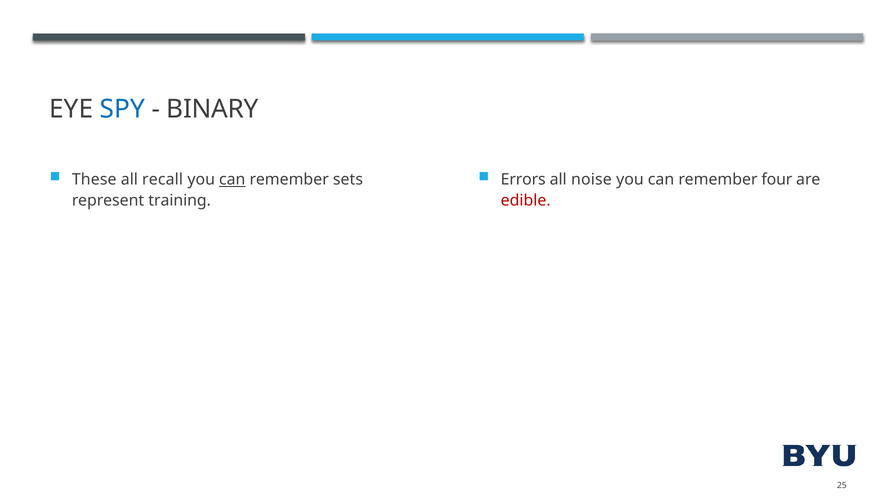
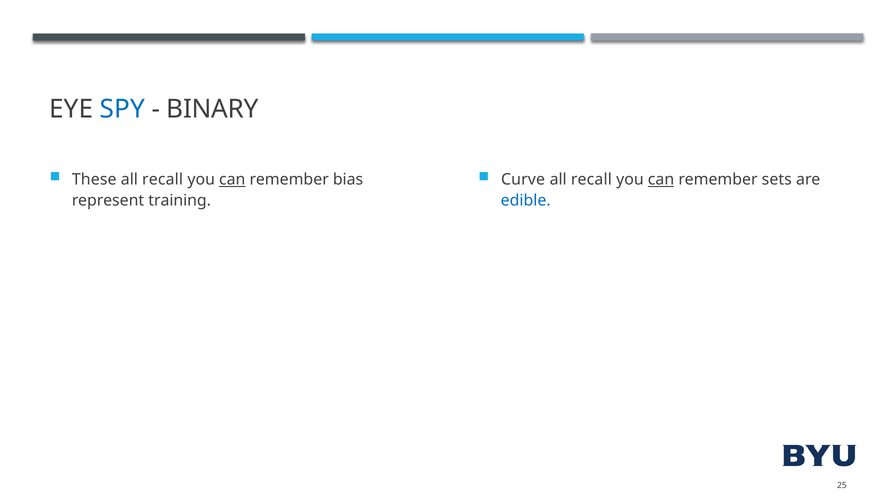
sets: sets -> bias (348, 180)
Errors: Errors -> Curve (523, 180)
noise: noise -> recall (591, 180)
can underline: none -> present (661, 180)
four: four -> sets (777, 180)
edible colour: red -> blue (526, 201)
